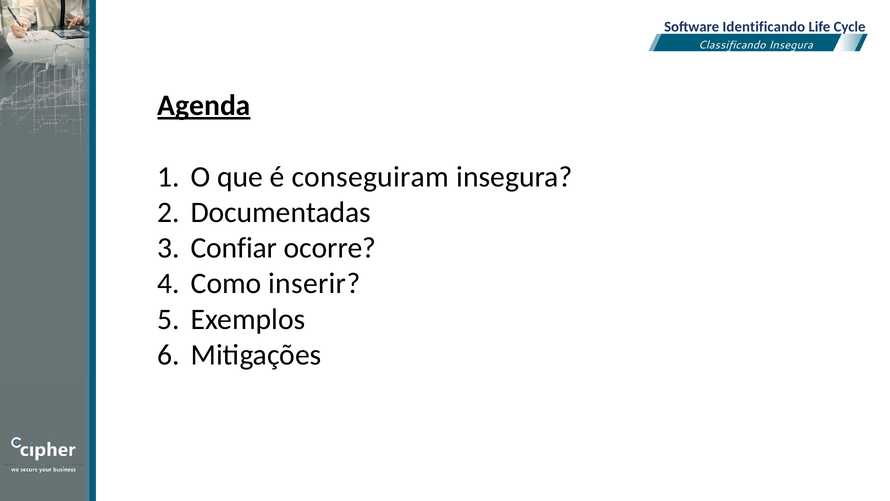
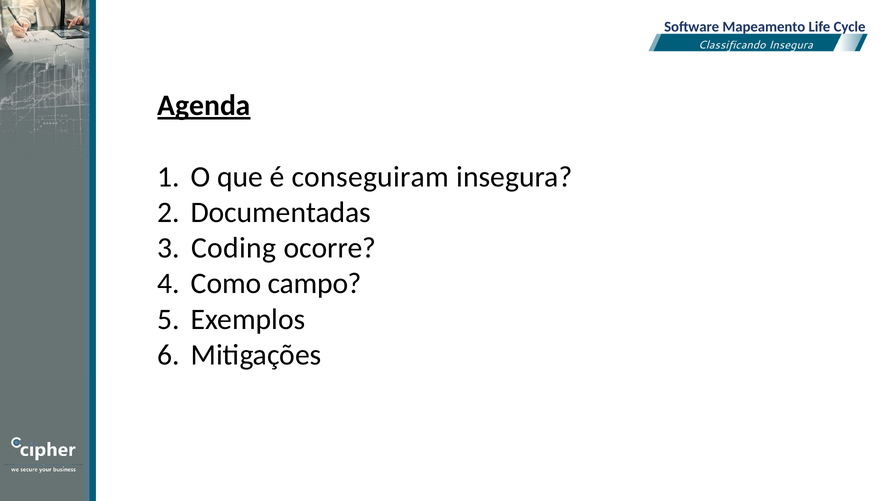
Identificando: Identificando -> Mapeamento (764, 27)
Confiar: Confiar -> Coding (234, 248)
inserir: inserir -> campo (315, 283)
